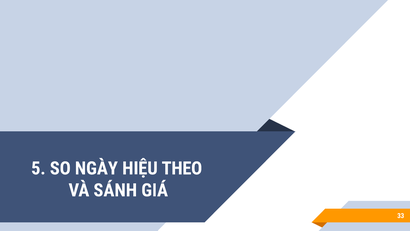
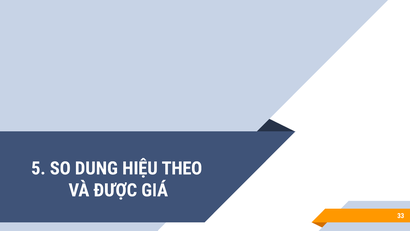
NGÀY: NGÀY -> DUNG (96, 168)
SÁNH: SÁNH -> ĐƯỢC (115, 190)
